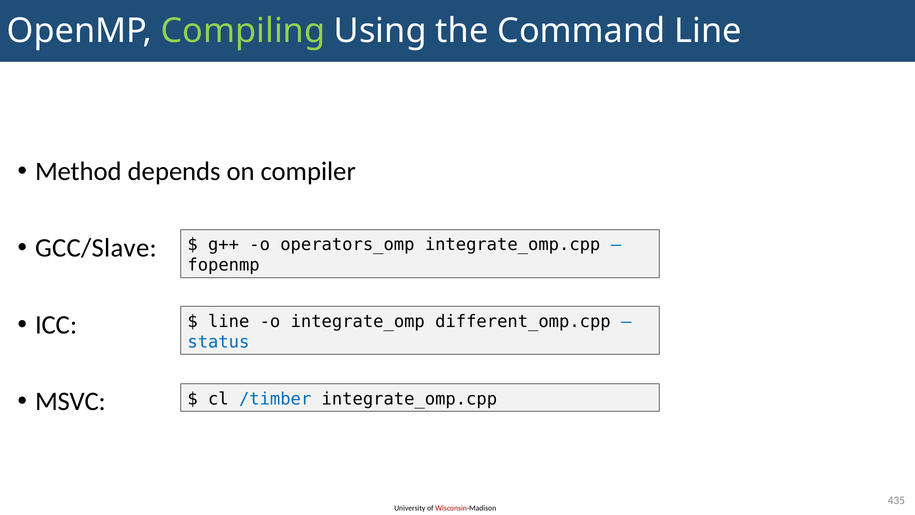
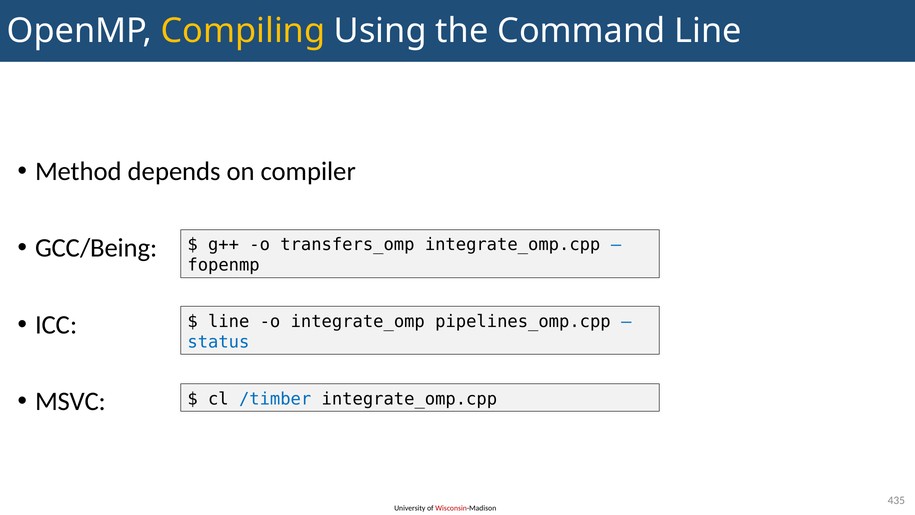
Compiling colour: light green -> yellow (243, 31)
GCC/Slave: GCC/Slave -> GCC/Being (96, 248)
operators_omp: operators_omp -> transfers_omp (347, 245)
different_omp.cpp: different_omp.cpp -> pipelines_omp.cpp (523, 321)
